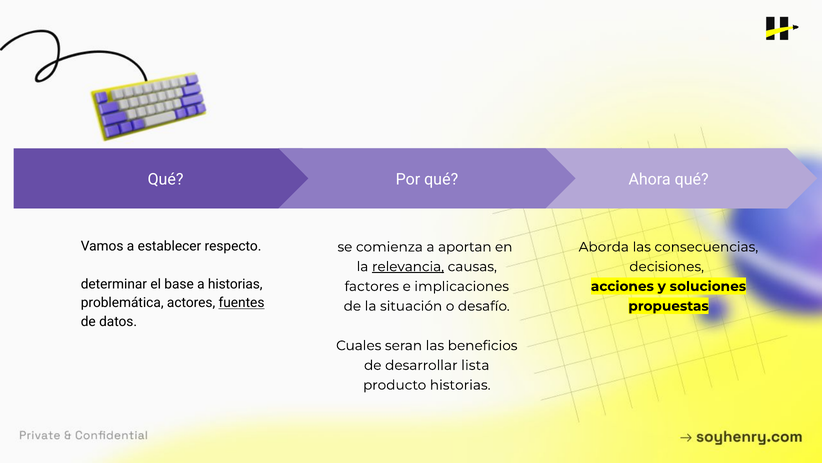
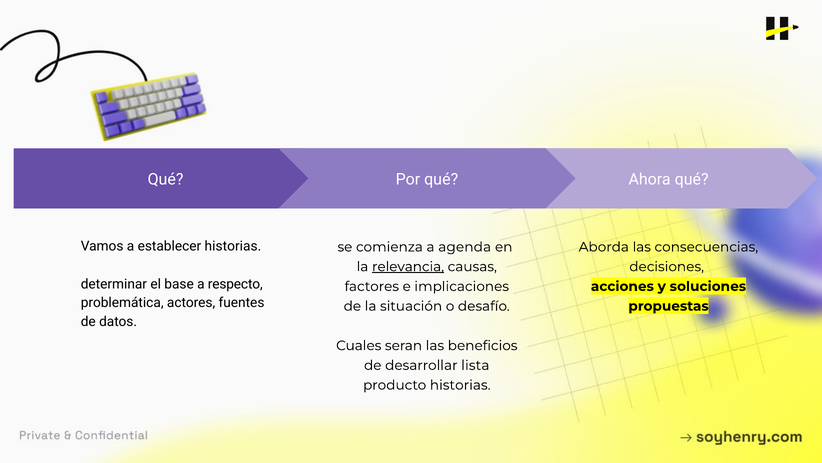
establecer respecto: respecto -> historias (233, 246)
aportan: aportan -> agenda (465, 247)
a historias: historias -> respecto (235, 284)
fuentes underline: present -> none (241, 303)
